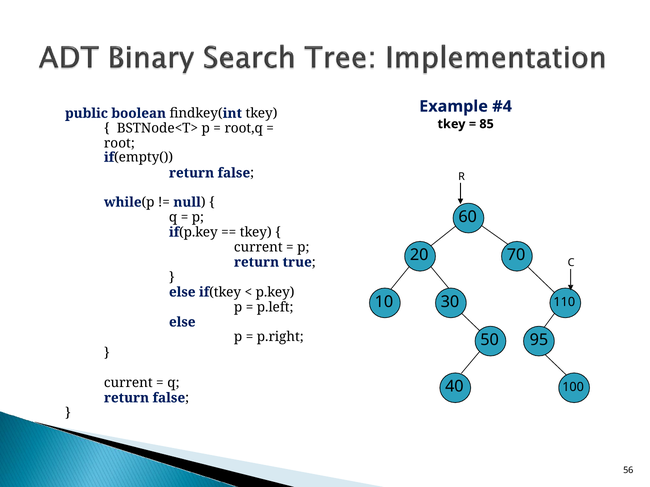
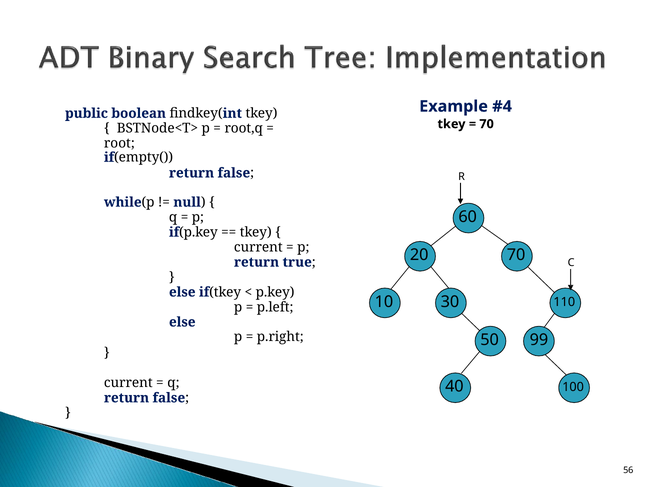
85: 85 -> 70 (487, 124)
95: 95 -> 99 (539, 340)
